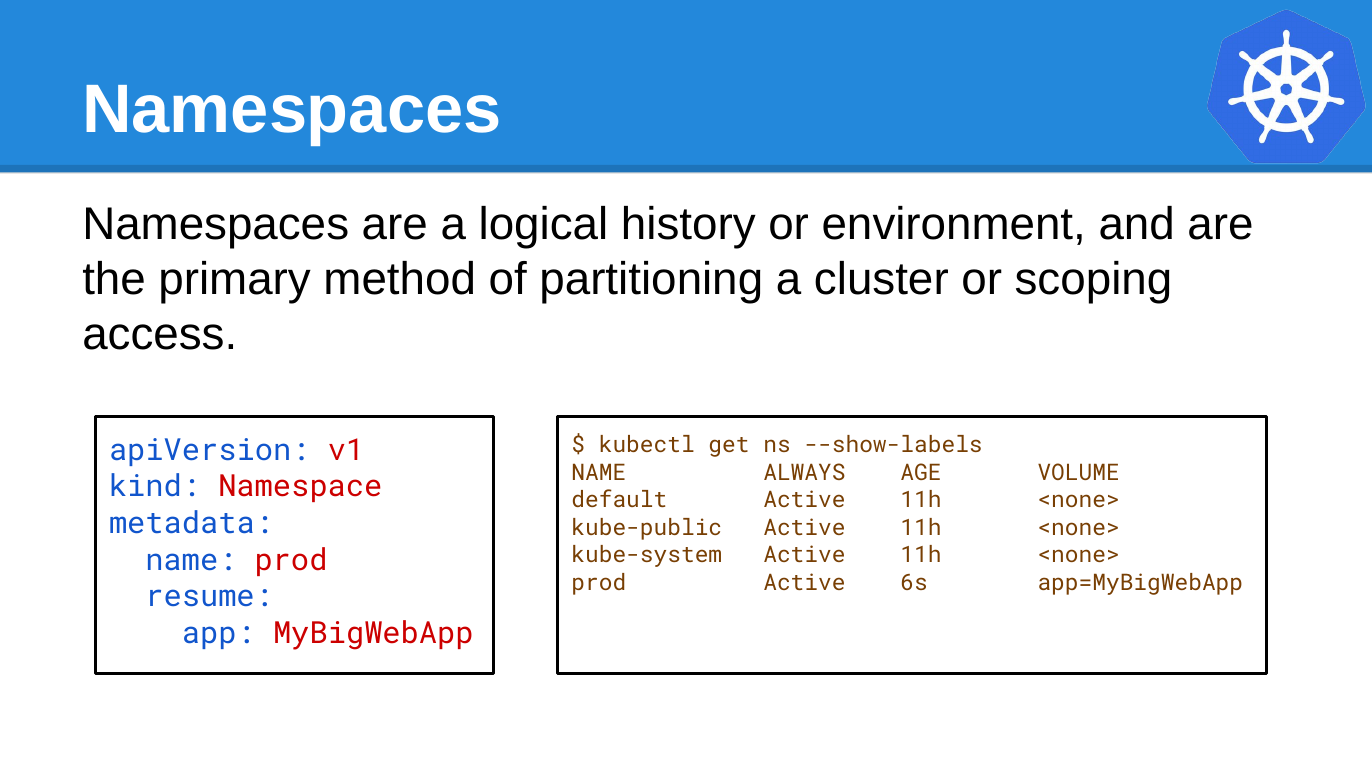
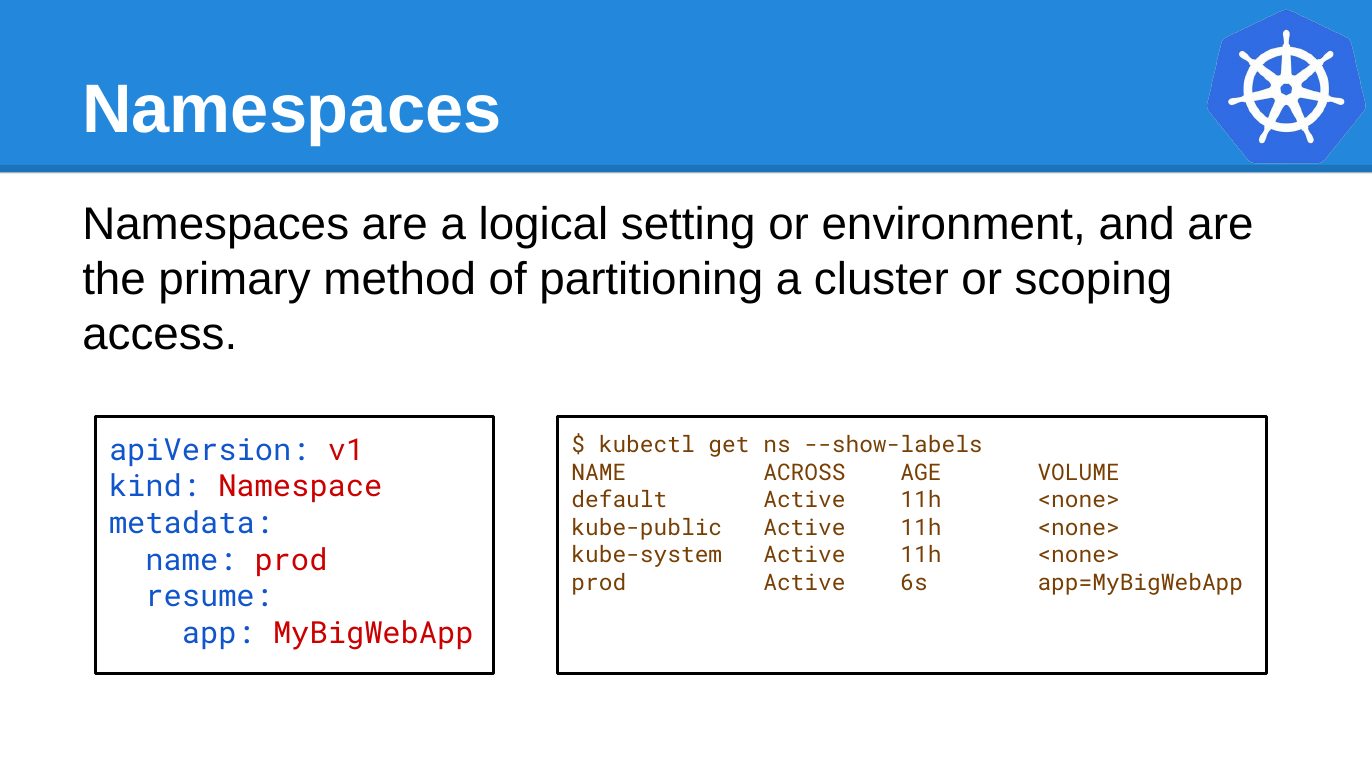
history: history -> setting (688, 224)
ALWAYS: ALWAYS -> ACROSS (804, 473)
